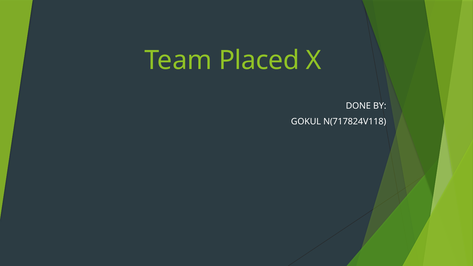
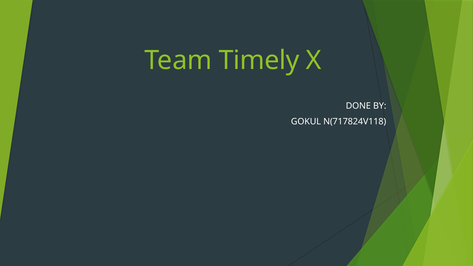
Placed: Placed -> Timely (259, 60)
